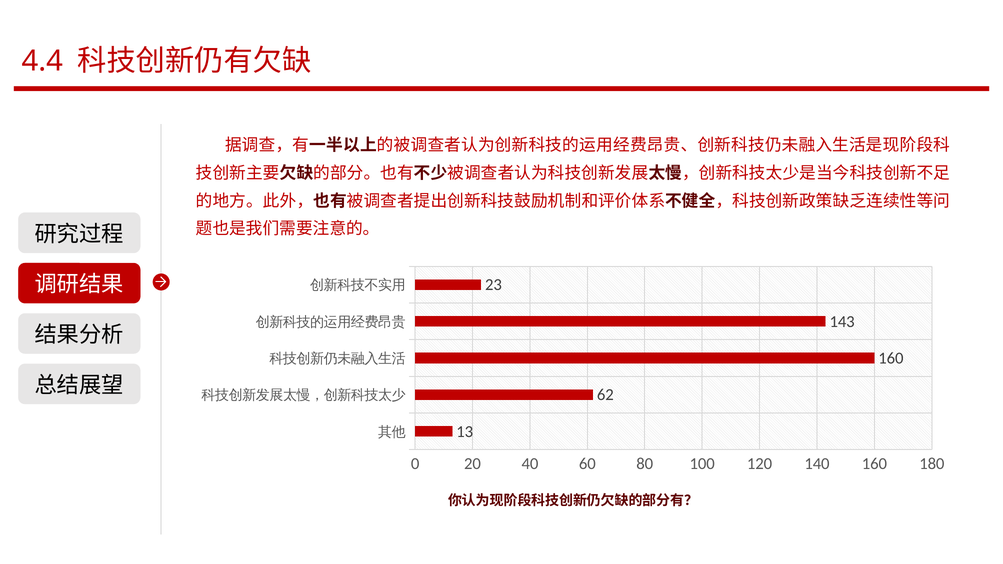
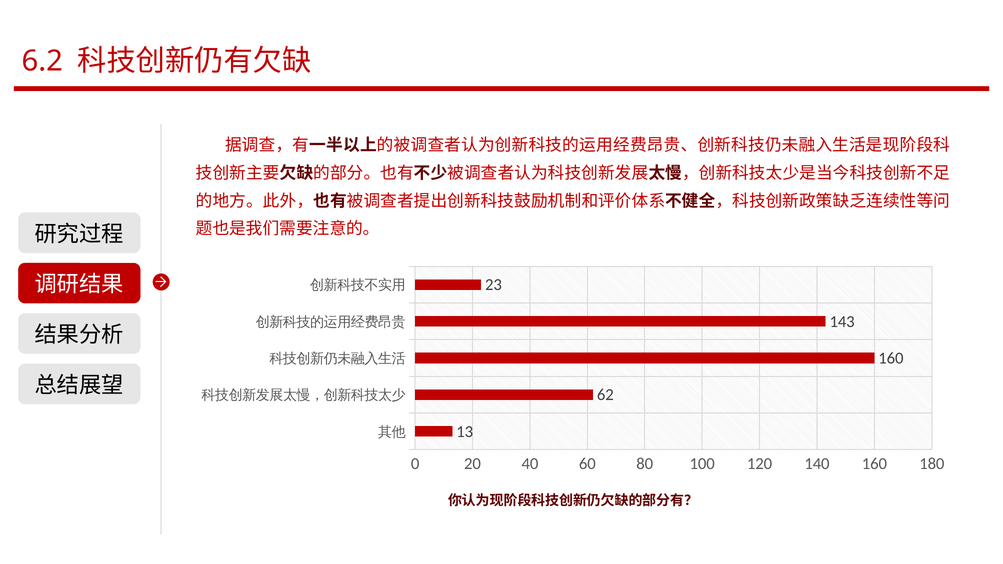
4.4: 4.4 -> 6.2 (42, 61)
